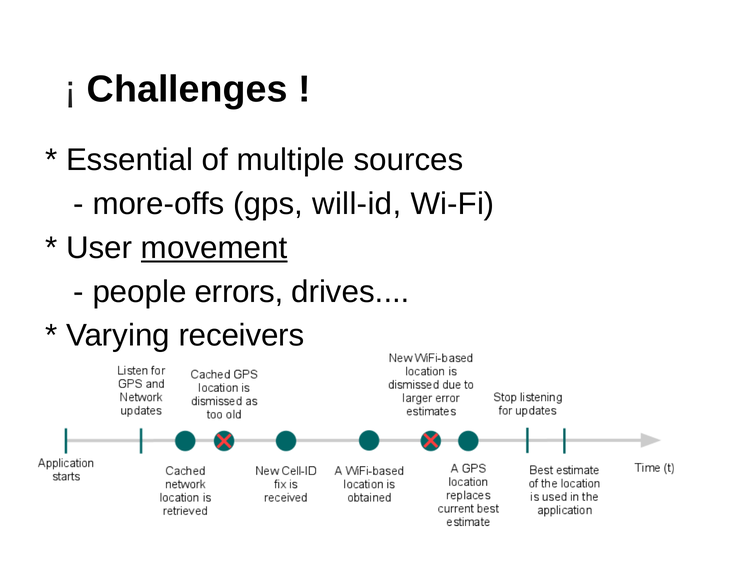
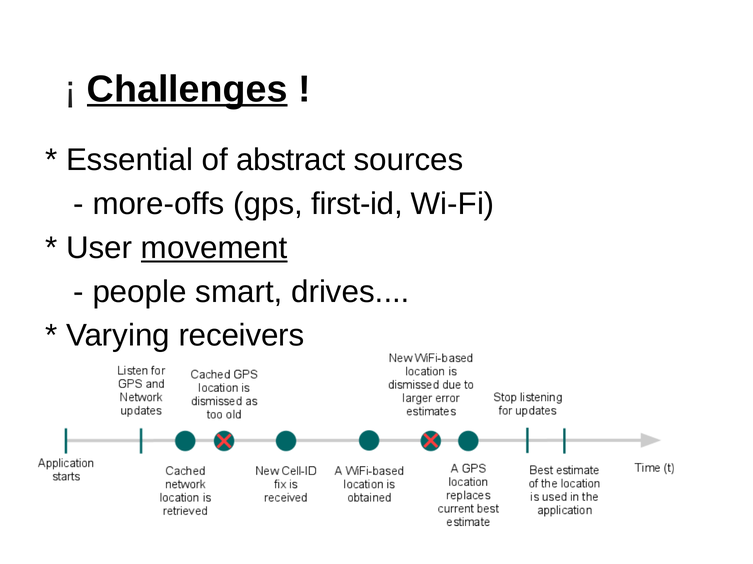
Challenges underline: none -> present (187, 89)
multiple: multiple -> abstract (291, 160)
will-id: will-id -> first-id (357, 204)
errors: errors -> smart (239, 292)
